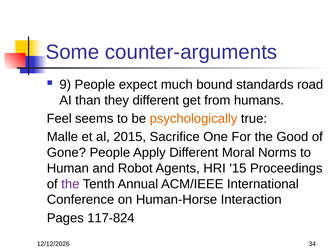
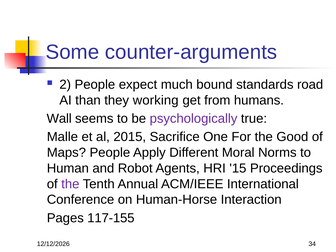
9: 9 -> 2 (65, 85)
they different: different -> working (156, 100)
Feel: Feel -> Wall (59, 119)
psychologically colour: orange -> purple (193, 119)
Gone: Gone -> Maps (66, 153)
117-824: 117-824 -> 117-155 (111, 218)
